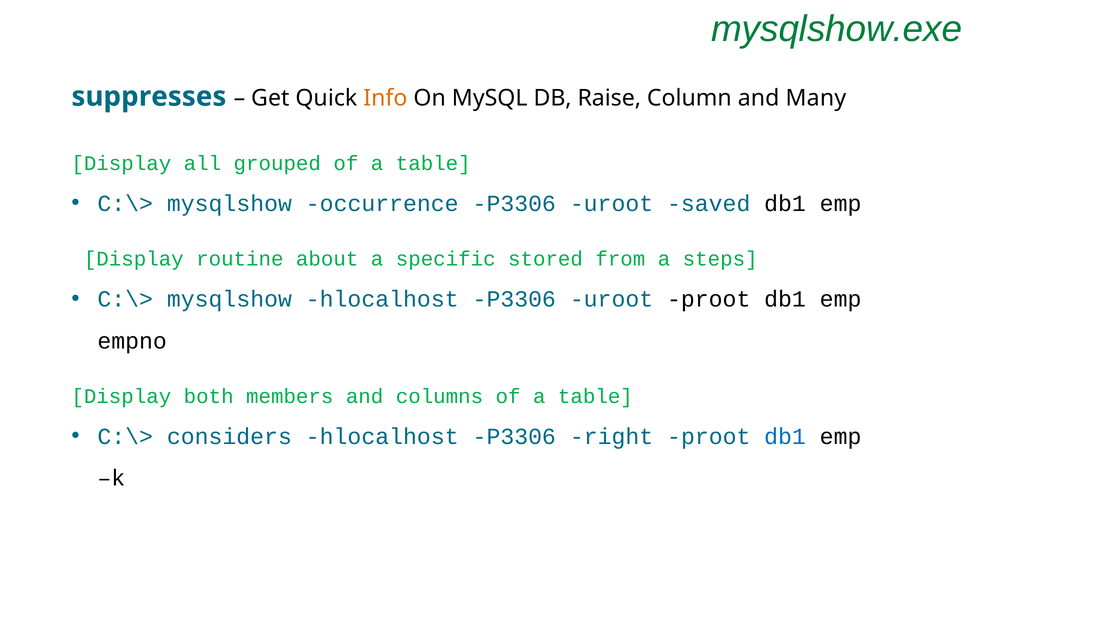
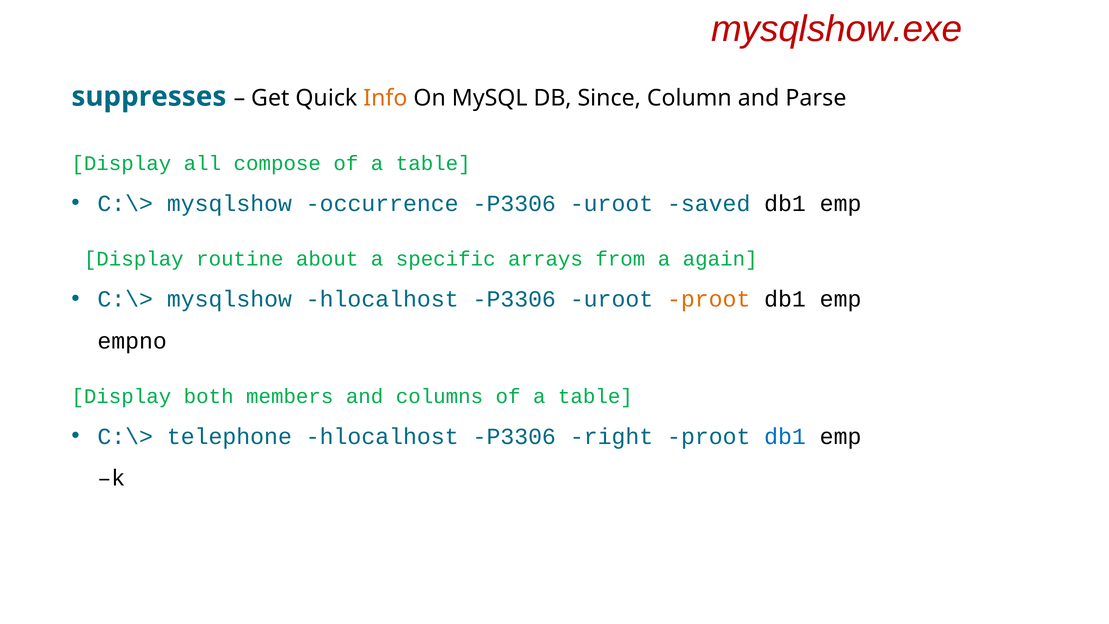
mysqlshow.exe colour: green -> red (837, 29)
Raise: Raise -> Since (609, 98)
Many: Many -> Parse (816, 98)
grouped: grouped -> compose (277, 163)
stored: stored -> arrays (546, 259)
steps: steps -> again (720, 259)
proot colour: black -> orange (709, 299)
considers: considers -> telephone (229, 436)
